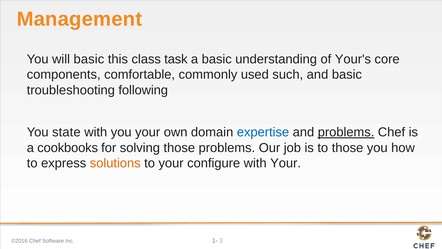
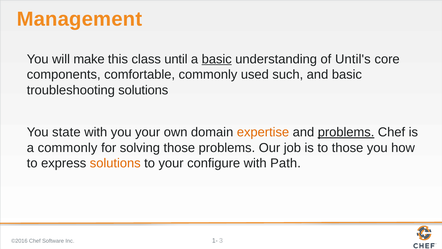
will basic: basic -> make (89, 59)
task: task -> until (176, 59)
basic underline: none -> present (217, 59)
Your's: Your's -> Until's (353, 59)
troubleshooting following: following -> solutions (143, 90)
expertise colour: blue -> orange (263, 132)
a cookbooks: cookbooks -> commonly (68, 148)
with Your: Your -> Path (286, 163)
